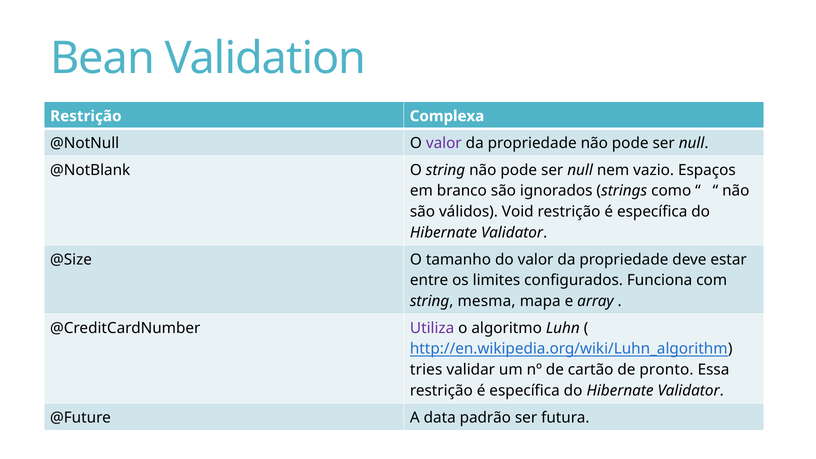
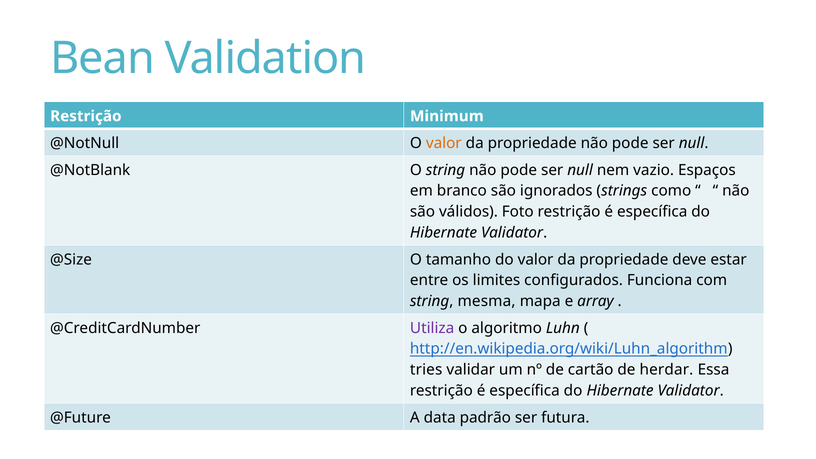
Complexa: Complexa -> Minimum (447, 116)
valor colour: purple -> orange (444, 143)
Void: Void -> Foto (518, 212)
pronto: pronto -> herdar (666, 370)
